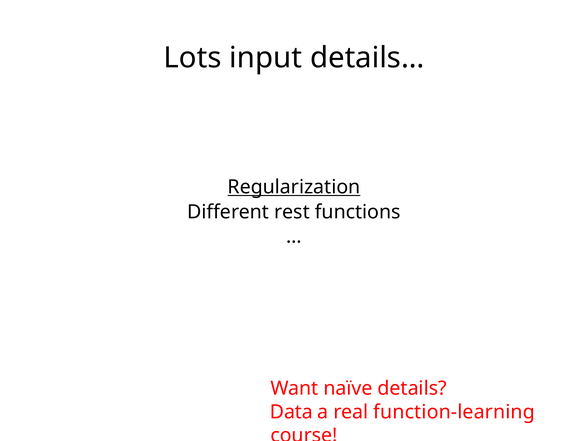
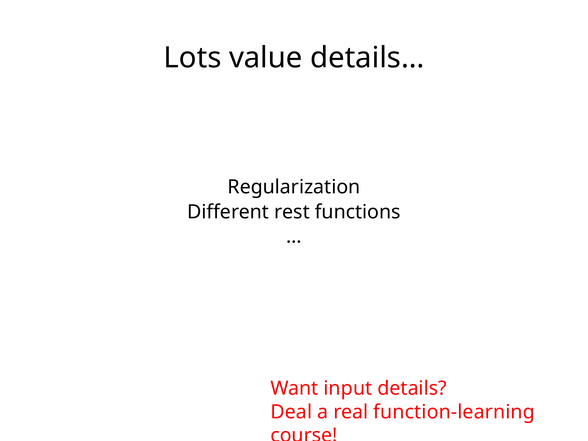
input: input -> value (266, 58)
Regularization underline: present -> none (294, 187)
naïve: naïve -> input (348, 388)
Data: Data -> Deal (291, 412)
